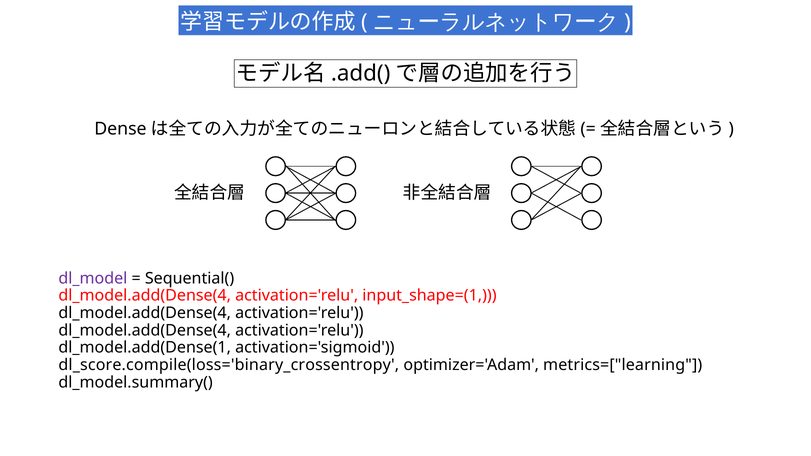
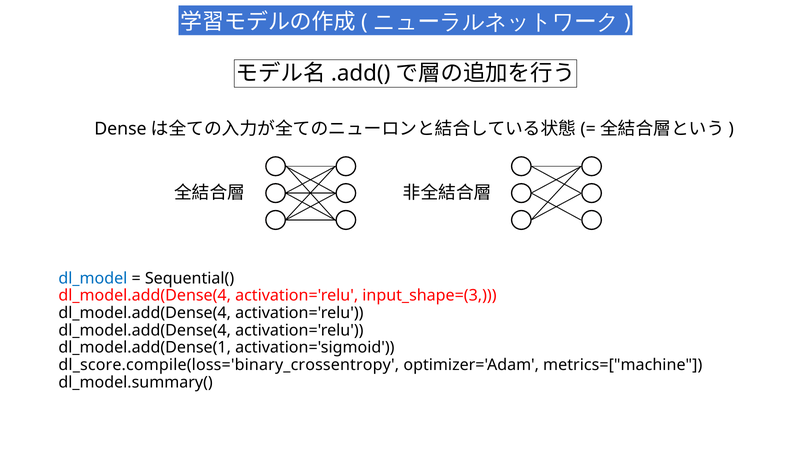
dl_model colour: purple -> blue (93, 278)
input_shape=(1: input_shape=(1 -> input_shape=(3 (429, 296)
metrics=["learning: metrics=["learning -> metrics=["machine (623, 365)
